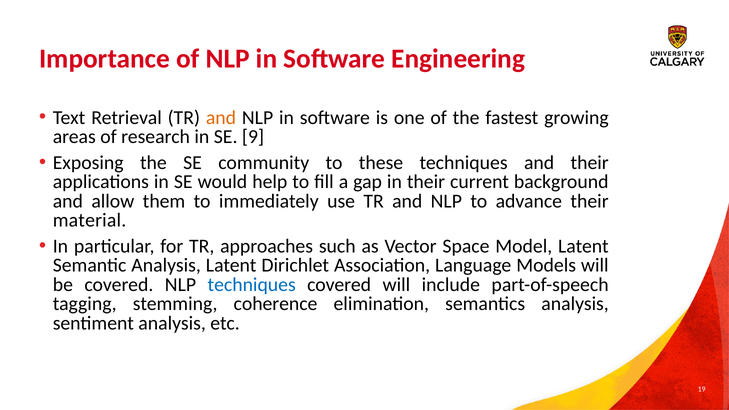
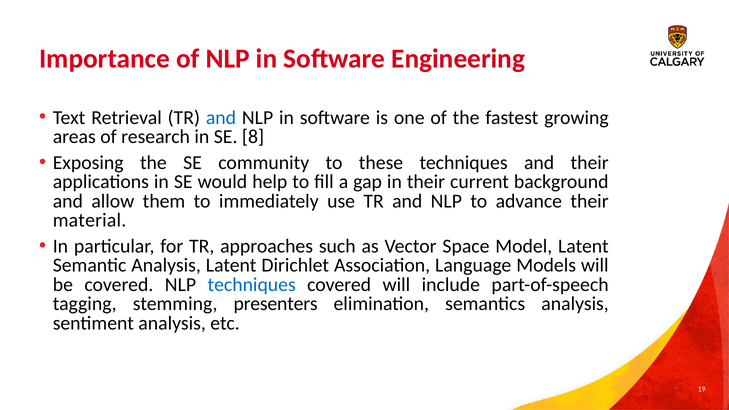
and colour: orange -> blue (221, 118)
9: 9 -> 8 (253, 137)
coherence: coherence -> presenters (276, 304)
